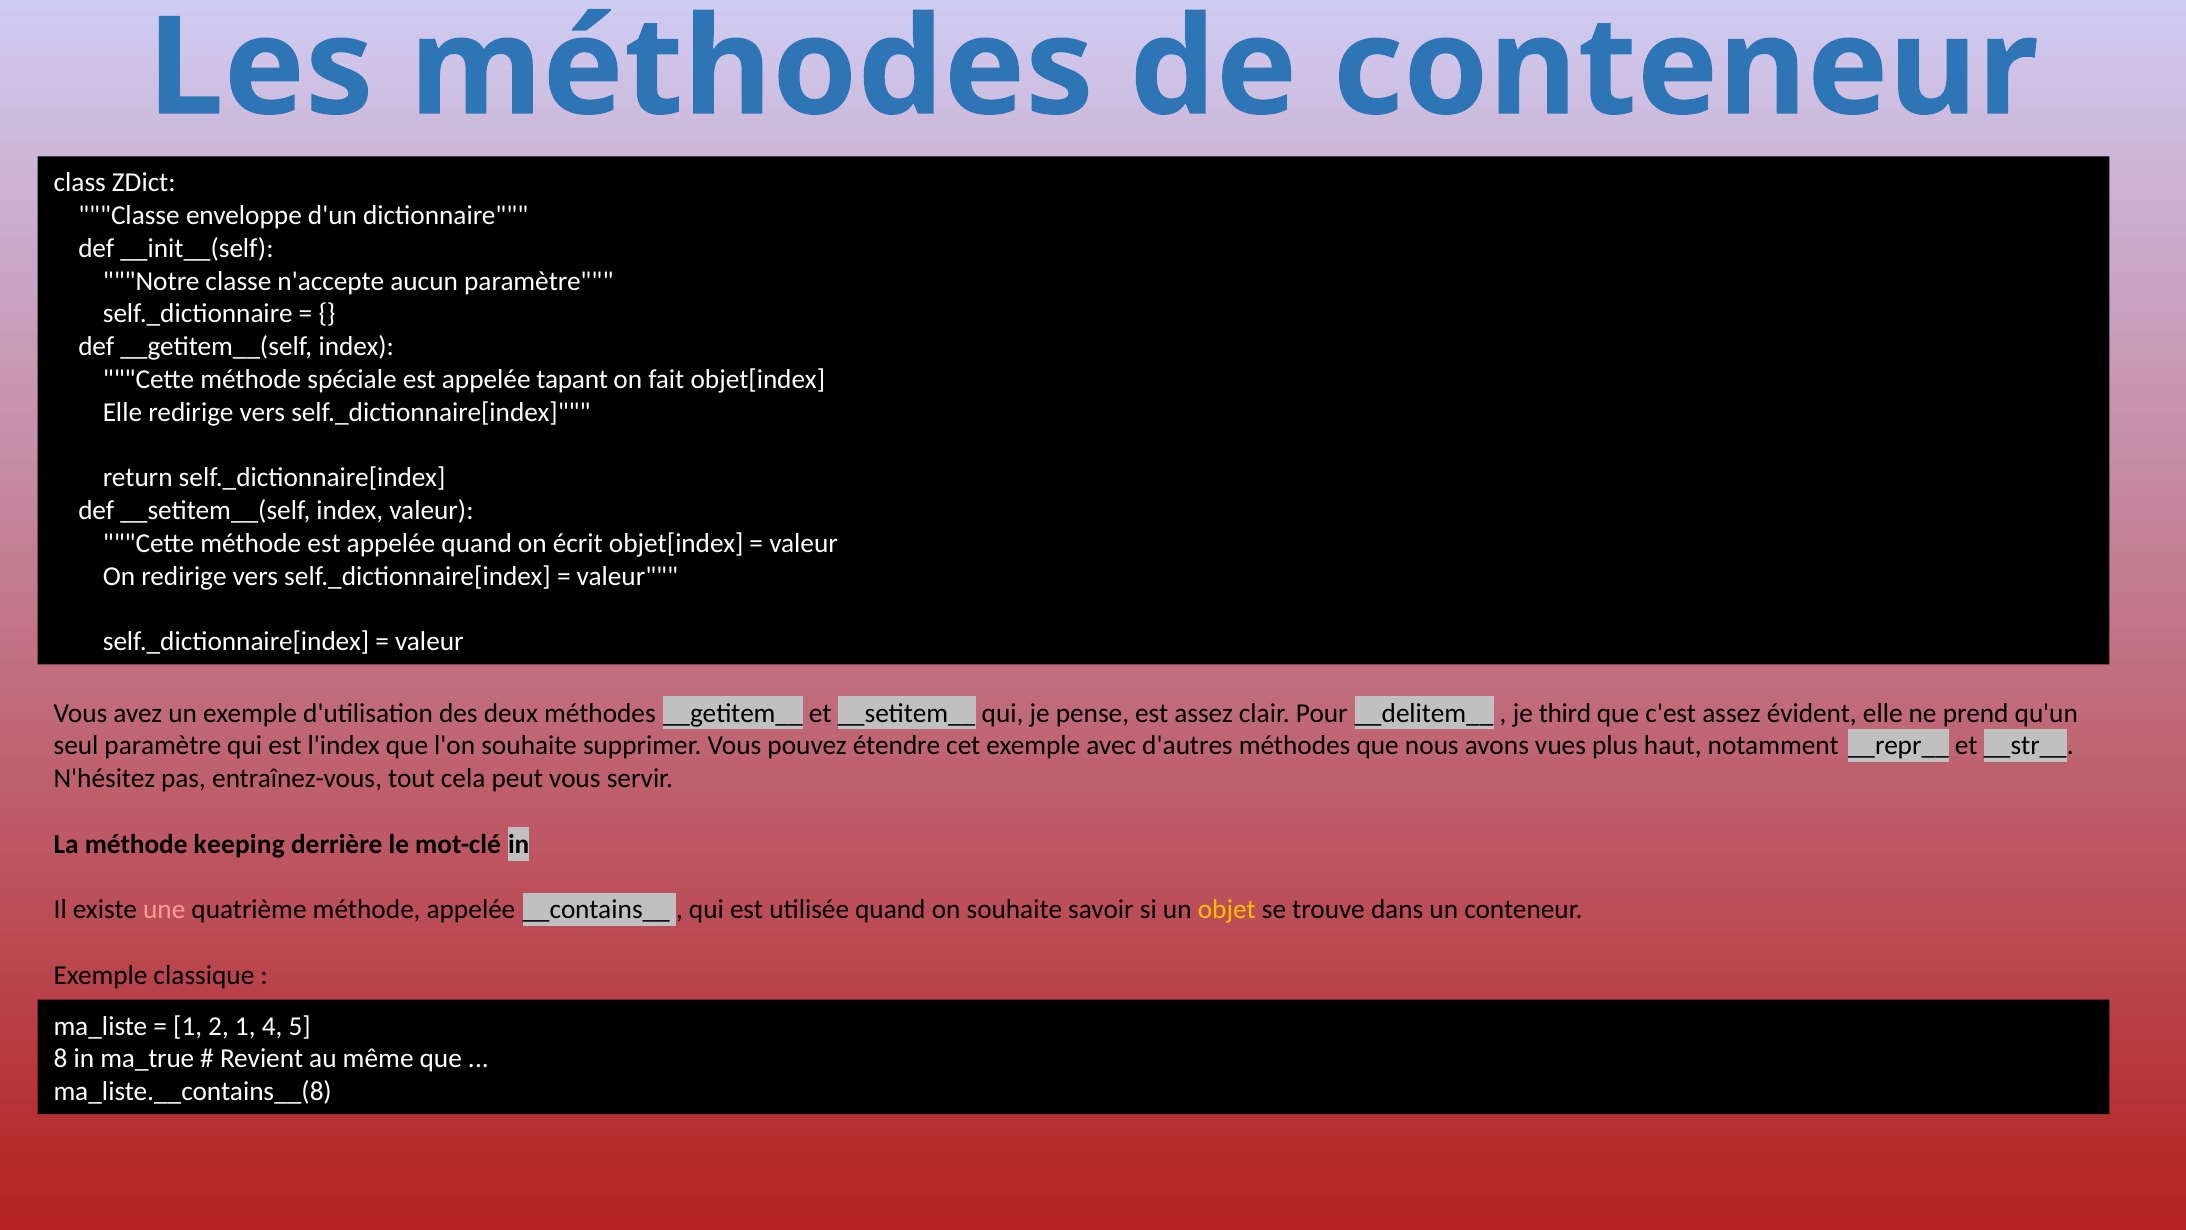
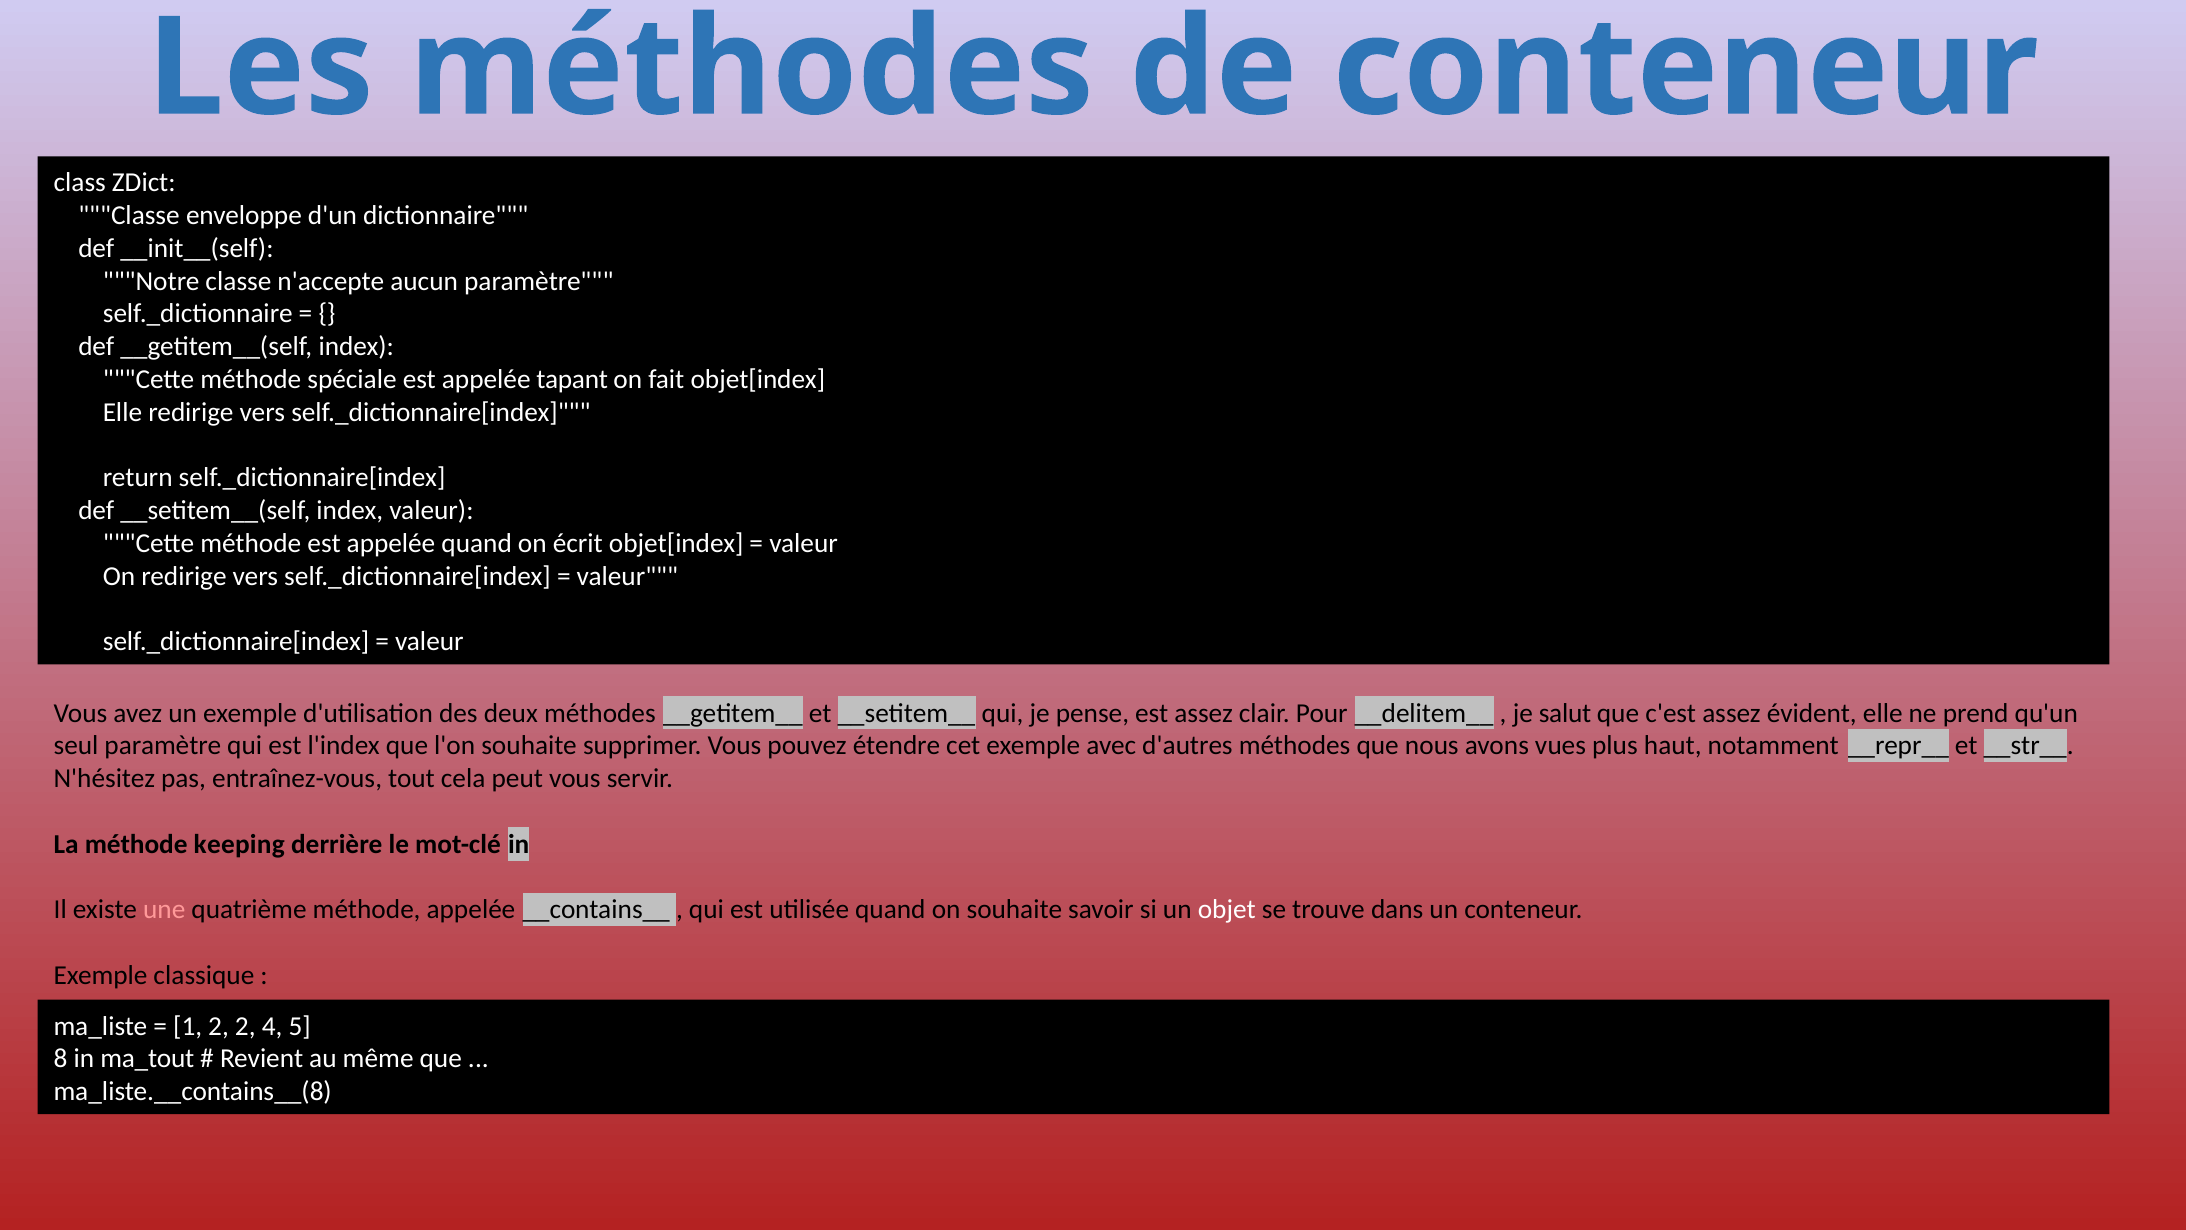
third: third -> salut (1565, 713)
objet colour: yellow -> white (1227, 910)
2 1: 1 -> 2 (245, 1026)
ma_true: ma_true -> ma_tout (147, 1059)
